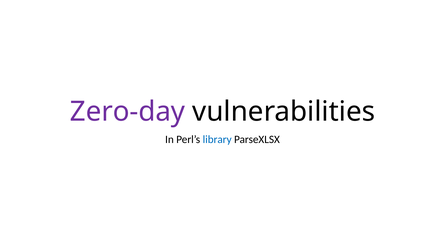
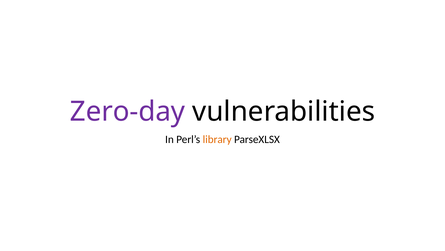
library colour: blue -> orange (217, 139)
